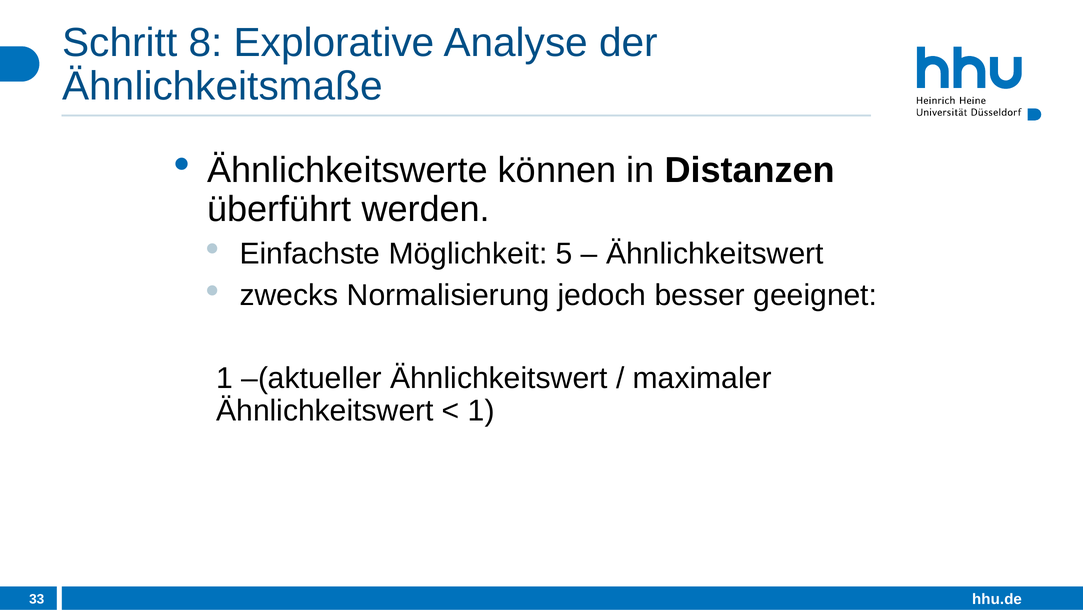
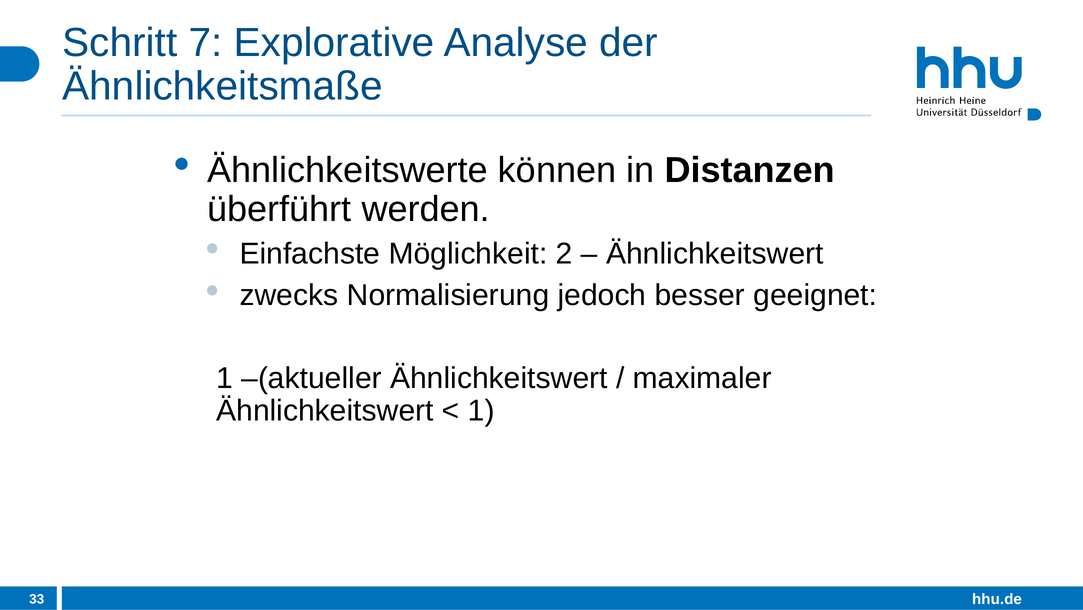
8: 8 -> 7 (206, 43)
5: 5 -> 2 (564, 254)
